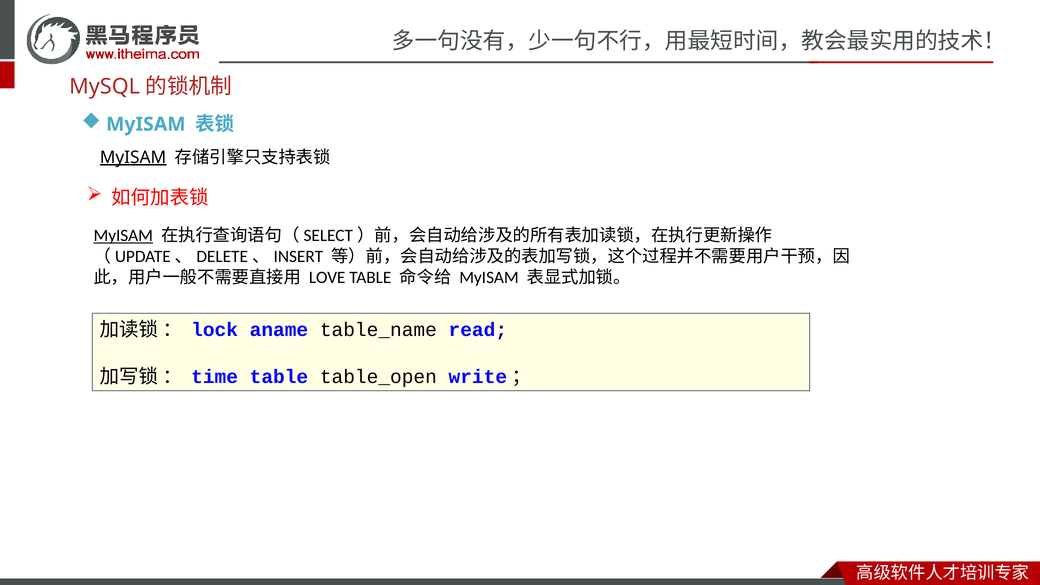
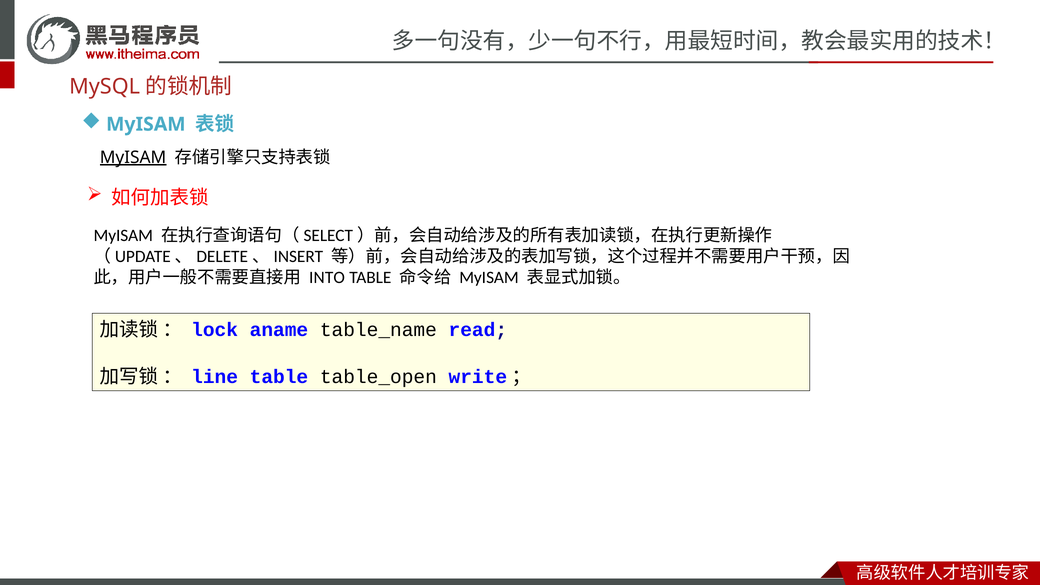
MyISAM underline: present -> none (123, 236)
LOVE: LOVE -> INTO (327, 277)
time: time -> line (215, 377)
